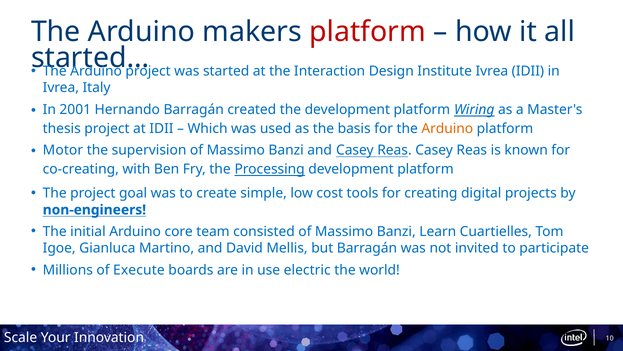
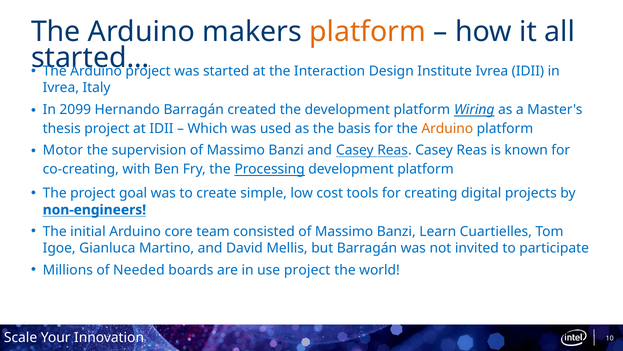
platform colour: red -> orange (368, 32)
2001: 2001 -> 2099 (75, 110)
Execute: Execute -> Needed (139, 270)
use electric: electric -> project (307, 270)
